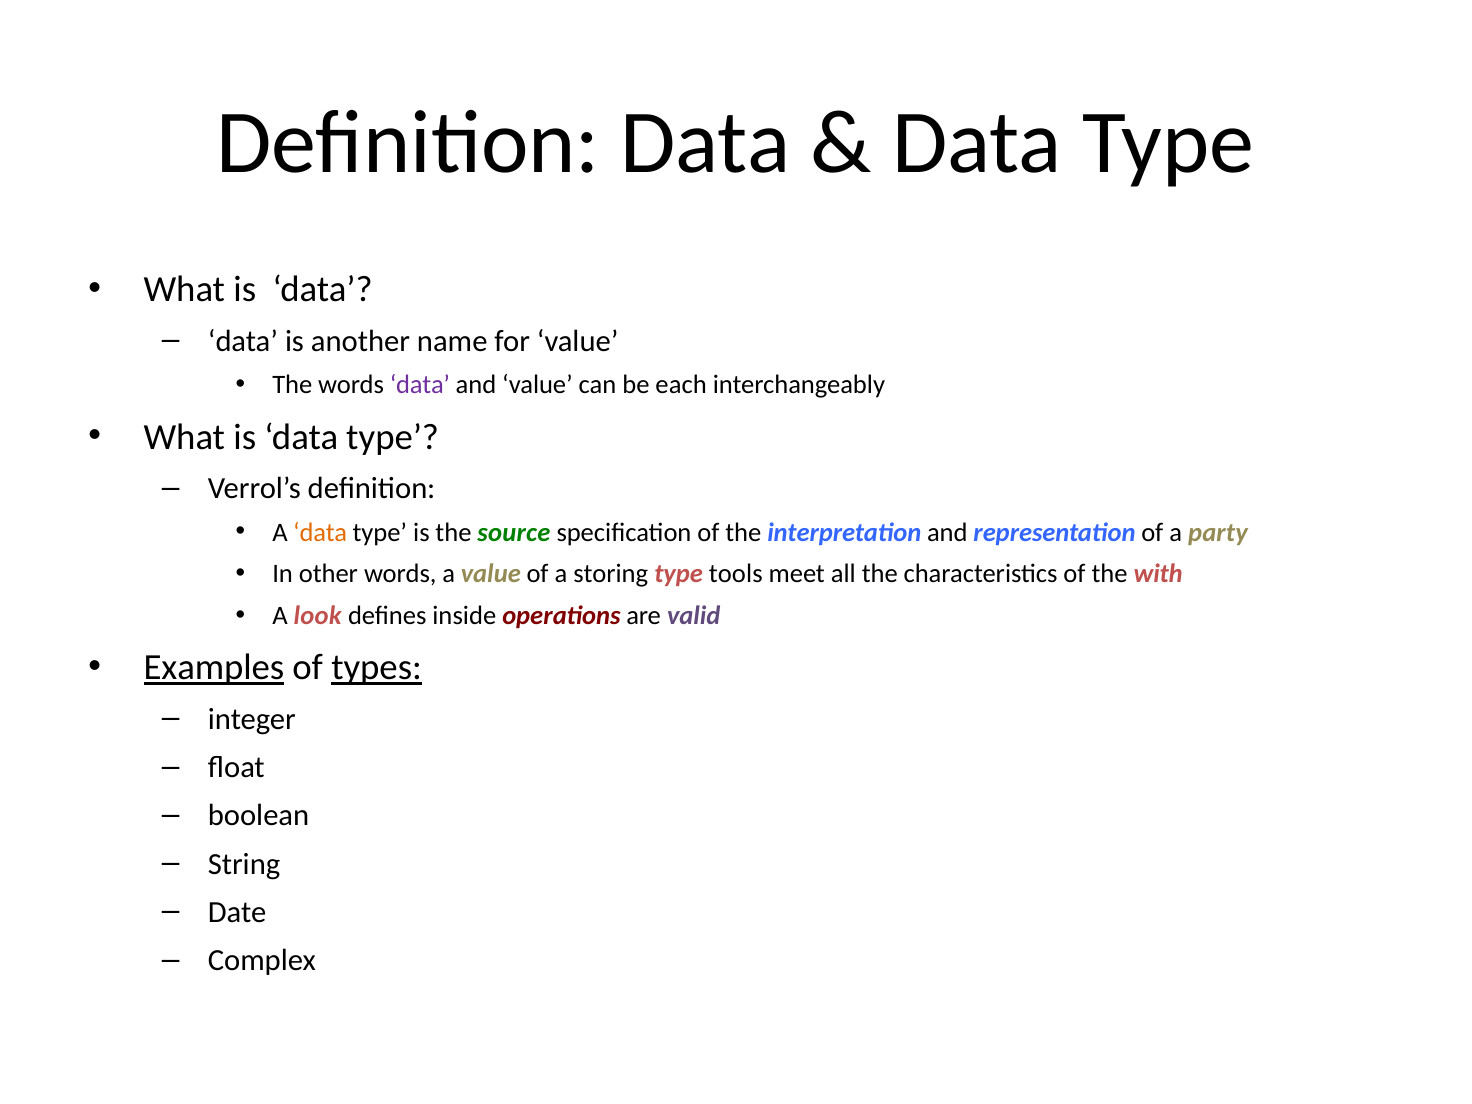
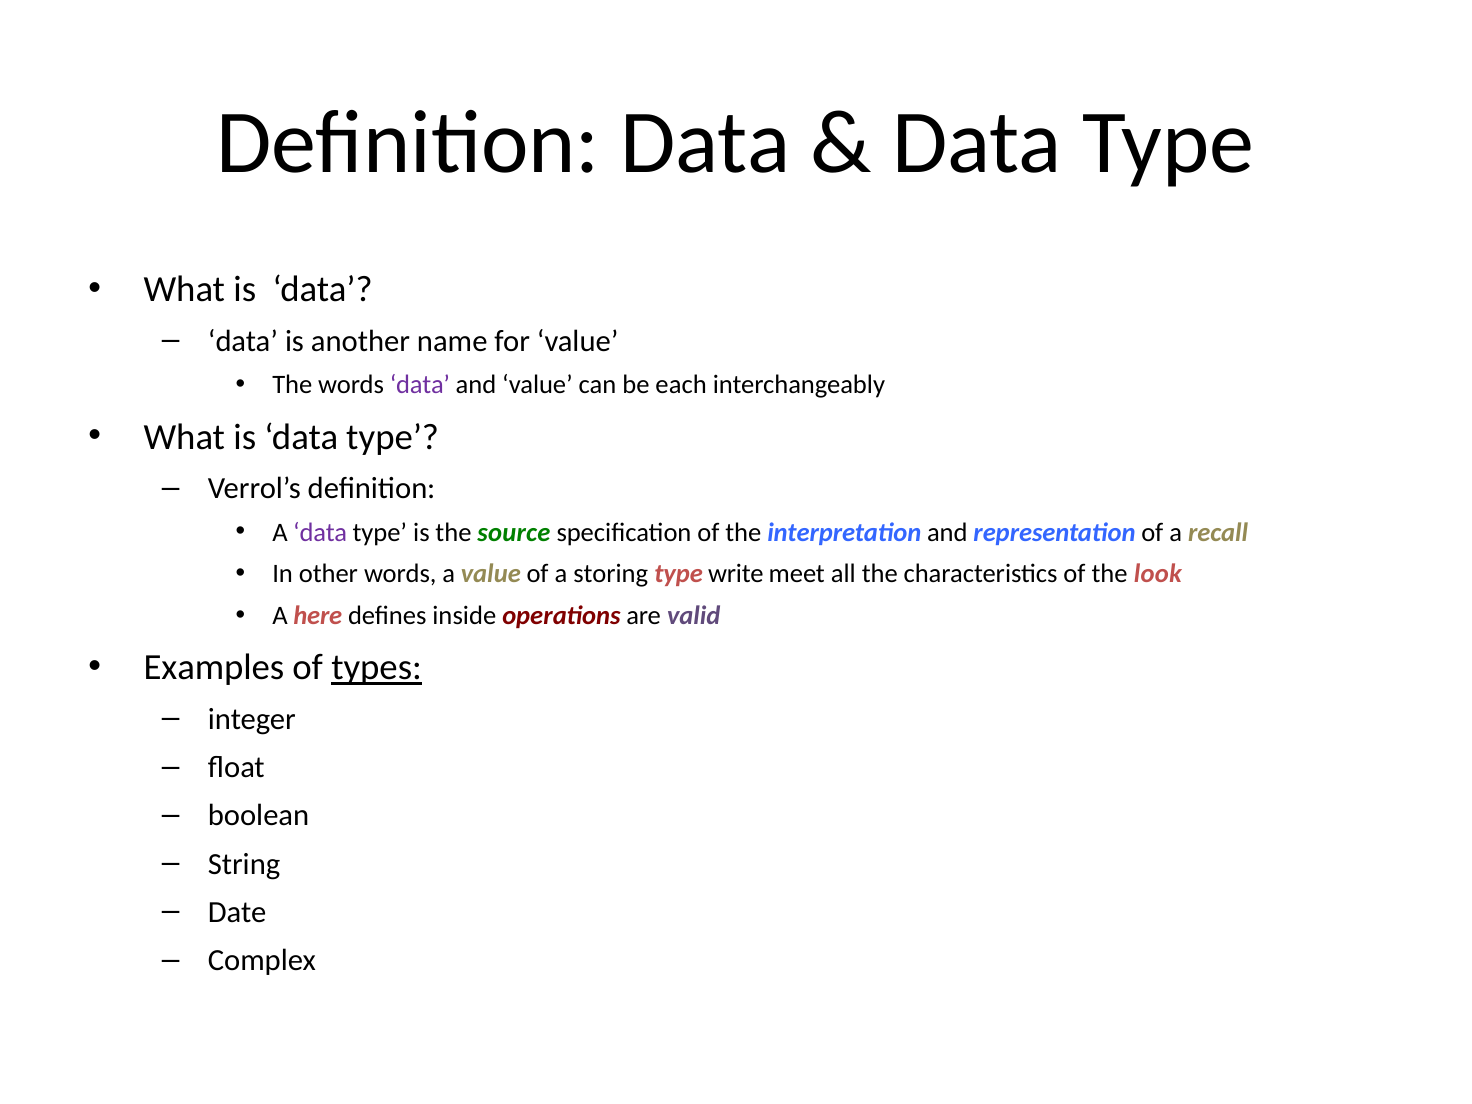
data colour: orange -> purple (320, 532)
party: party -> recall (1218, 532)
tools: tools -> write (736, 574)
with: with -> look (1158, 574)
look: look -> here (318, 616)
Examples underline: present -> none (214, 668)
